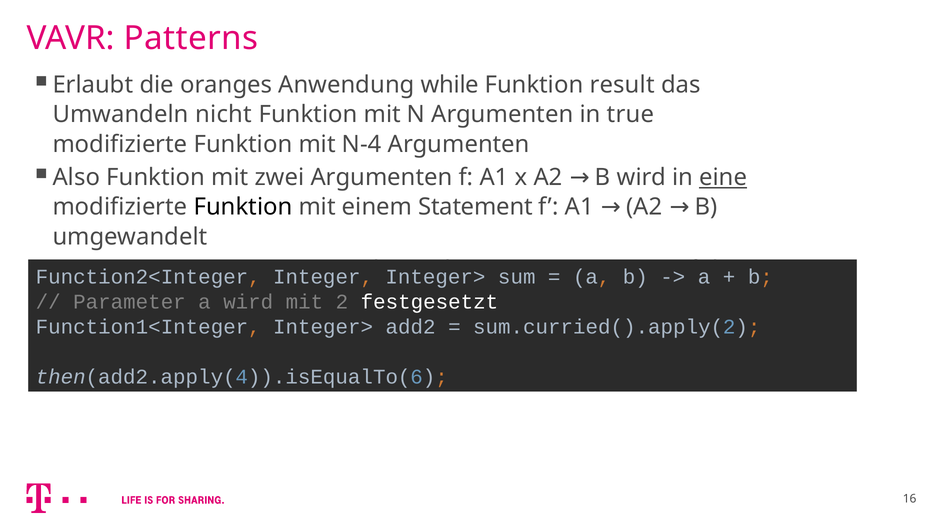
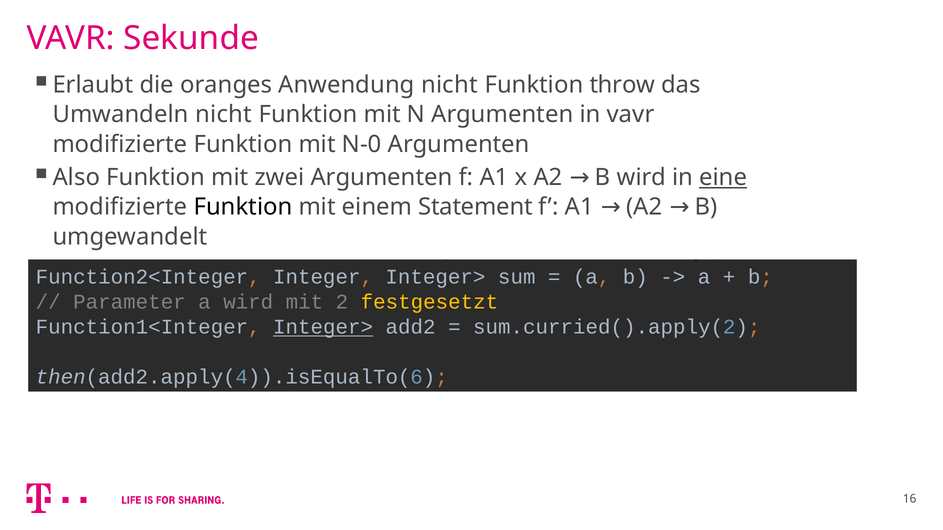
Patterns: Patterns -> Sekunde (191, 38)
Anwendung while: while -> nicht (449, 85)
result: result -> throw (622, 85)
in true: true -> vavr (631, 115)
N-4: N-4 -> N-0 (362, 144)
festgesetzt colour: white -> yellow (429, 302)
Integer> underline: none -> present (323, 327)
